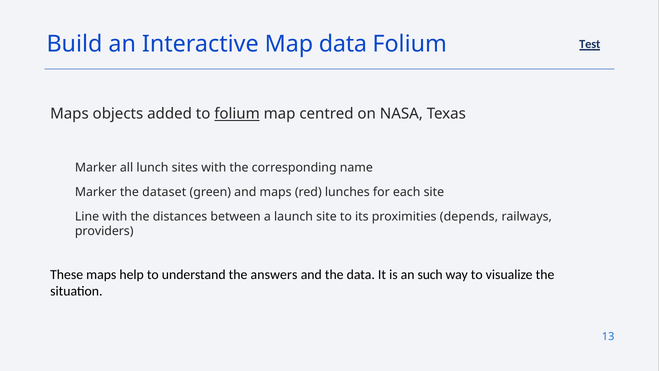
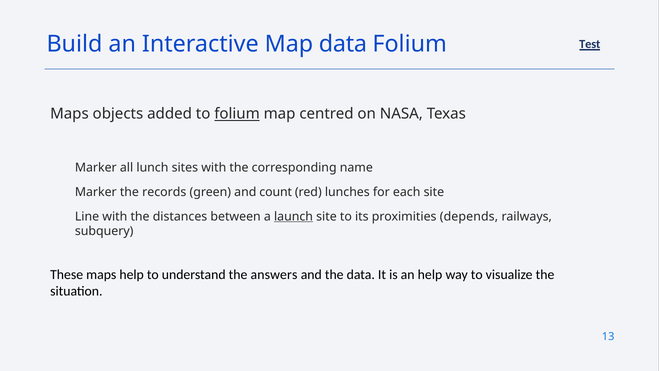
dataset: dataset -> records (164, 192)
and maps: maps -> count (276, 192)
launch underline: none -> present (294, 216)
providers: providers -> subquery (104, 231)
an such: such -> help (430, 275)
